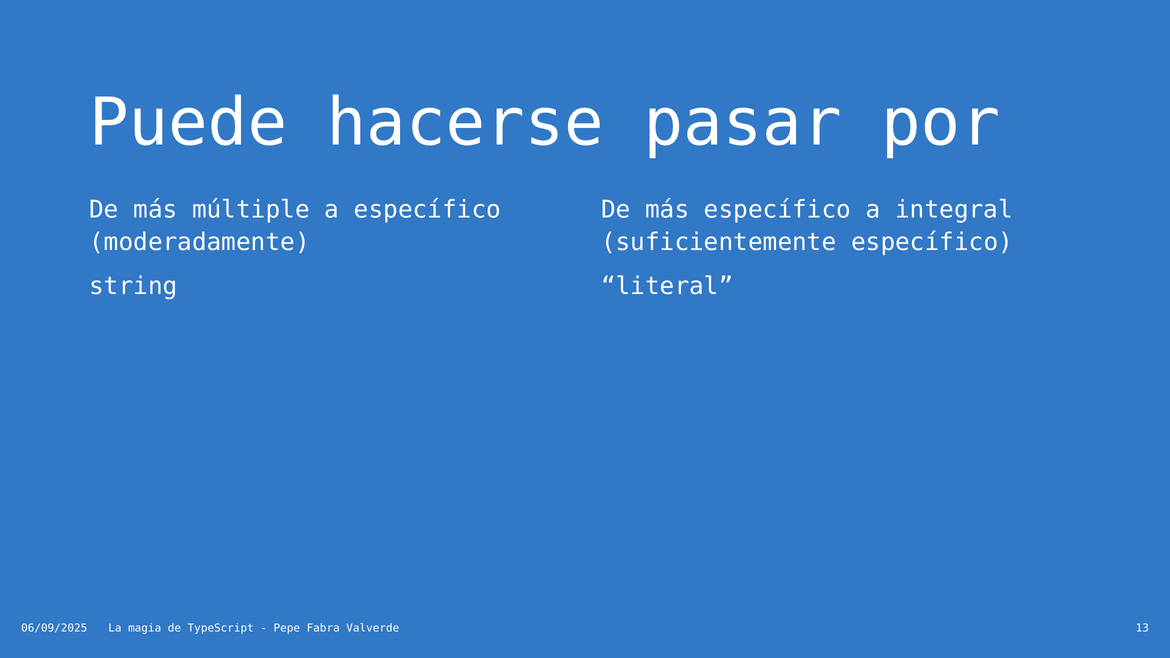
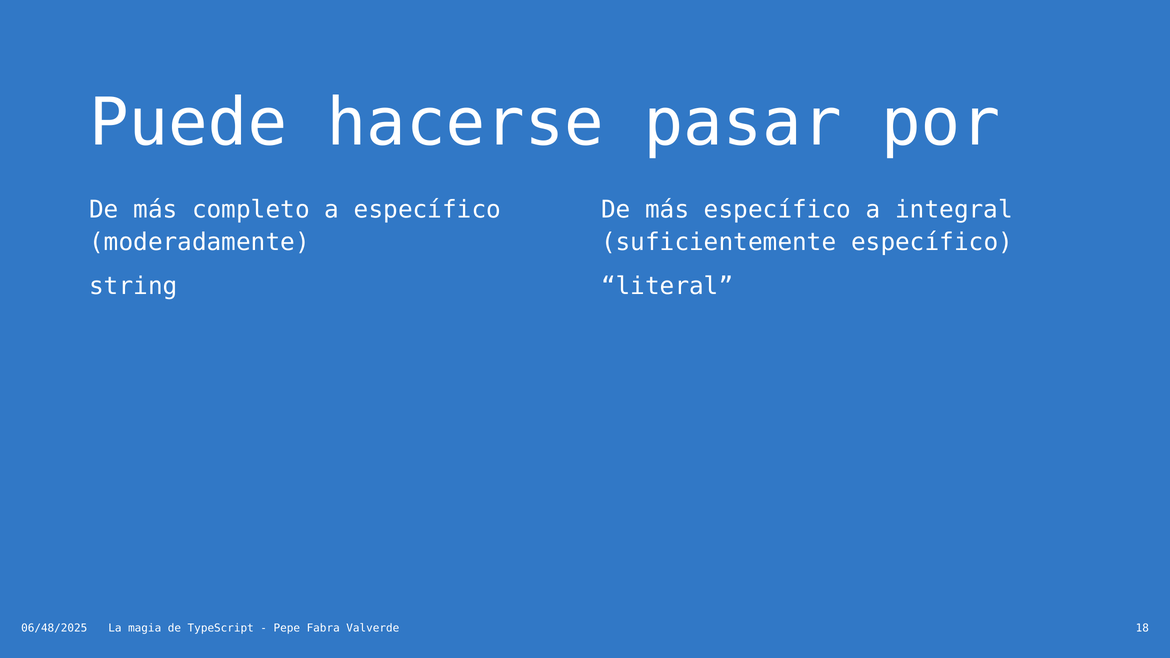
múltiple: múltiple -> completo (251, 210)
06/09/2025: 06/09/2025 -> 06/48/2025 (54, 628)
13: 13 -> 18 (1142, 628)
